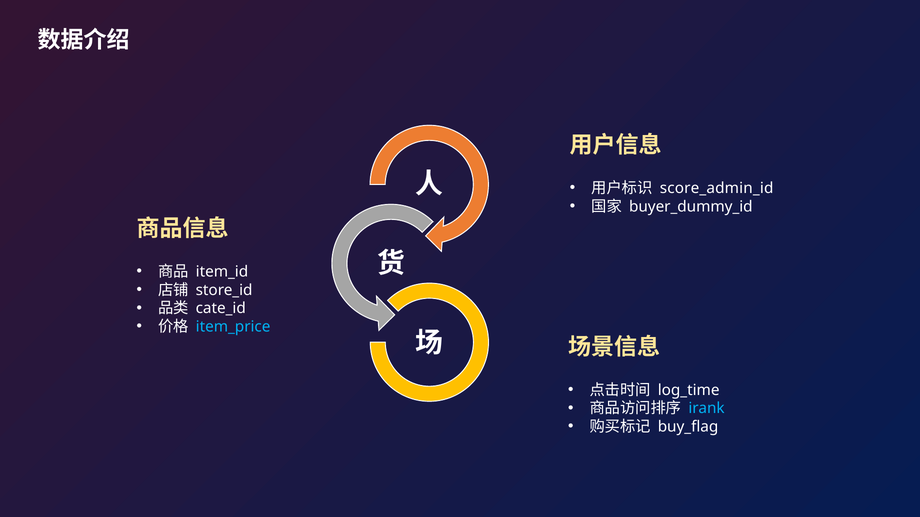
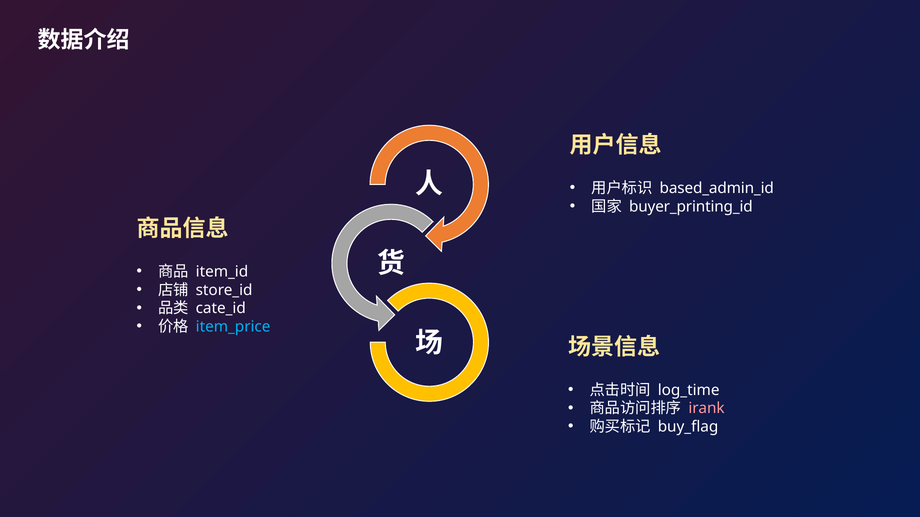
score_admin_id: score_admin_id -> based_admin_id (717, 188)
buyer_dummy_id: buyer_dummy_id -> buyer_printing_id (691, 207)
irank colour: light blue -> pink (706, 409)
